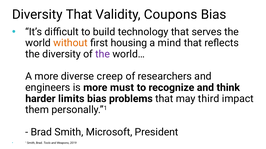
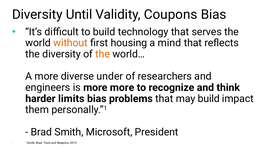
Diversity That: That -> Until (79, 15)
the colour: purple -> orange (103, 54)
creep: creep -> under (110, 77)
more must: must -> more (122, 88)
may third: third -> build (209, 99)
